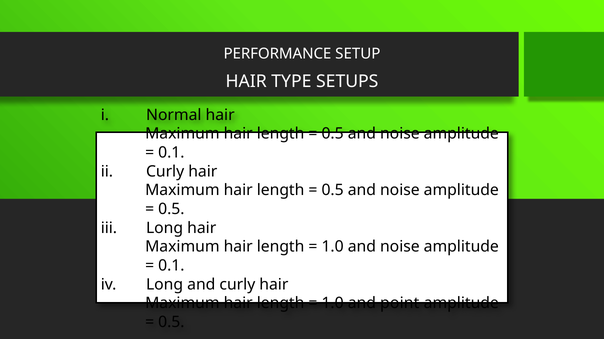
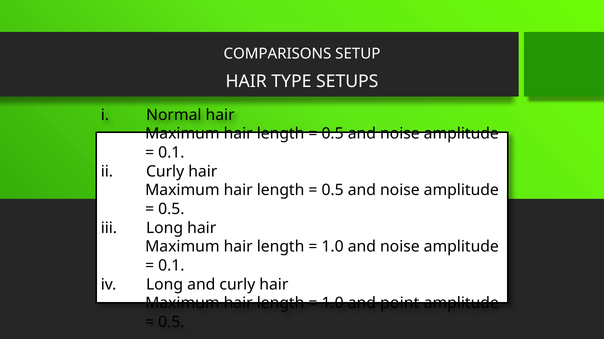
PERFORMANCE: PERFORMANCE -> COMPARISONS (277, 54)
